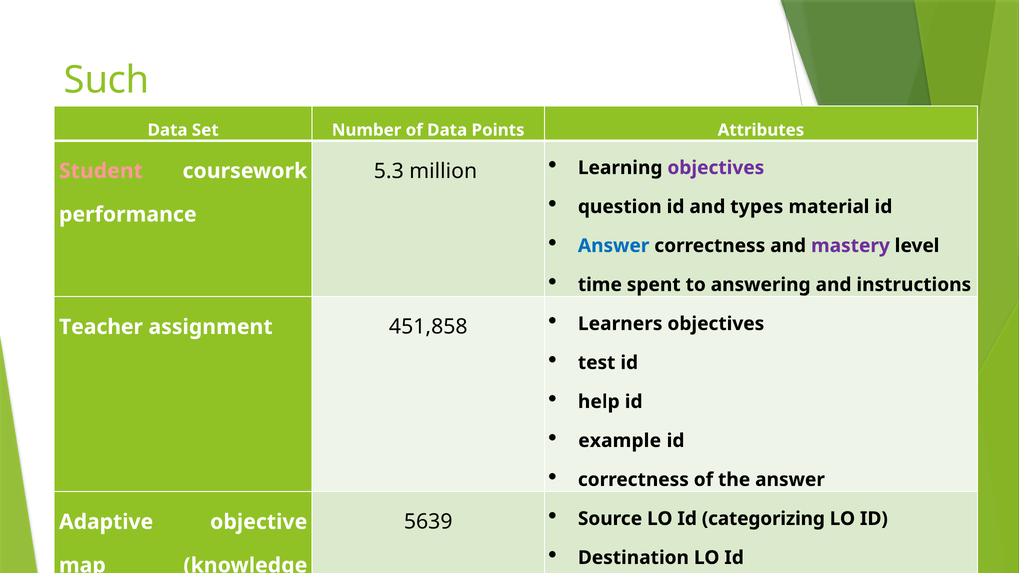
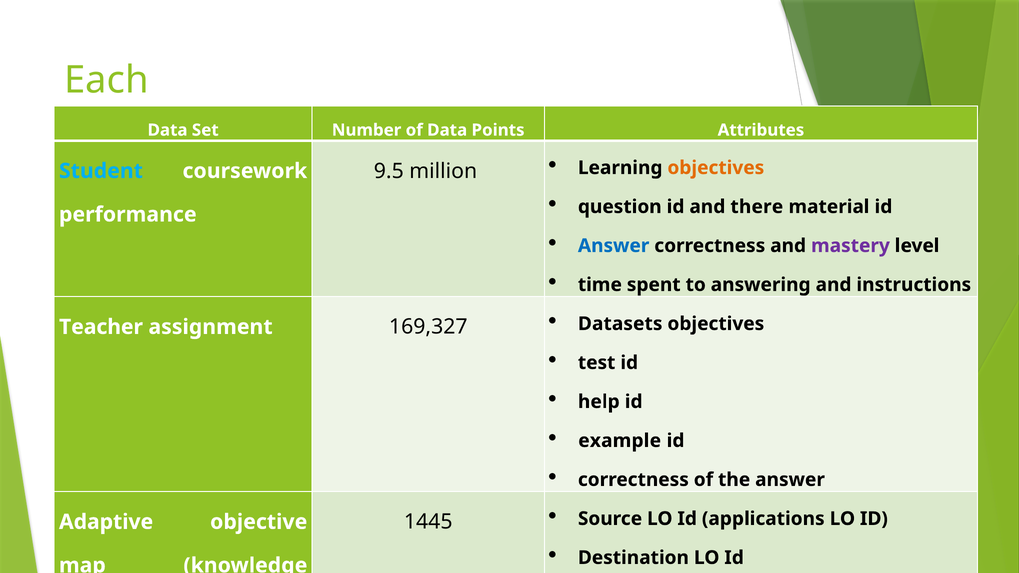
Such: Such -> Each (107, 80)
5.3: 5.3 -> 9.5 (389, 171)
objectives colour: purple -> orange (716, 168)
Student colour: pink -> light blue (101, 171)
types: types -> there (757, 207)
451,858: 451,858 -> 169,327 (428, 327)
Learners: Learners -> Datasets (620, 324)
5639: 5639 -> 1445 (428, 522)
categorizing: categorizing -> applications (763, 519)
